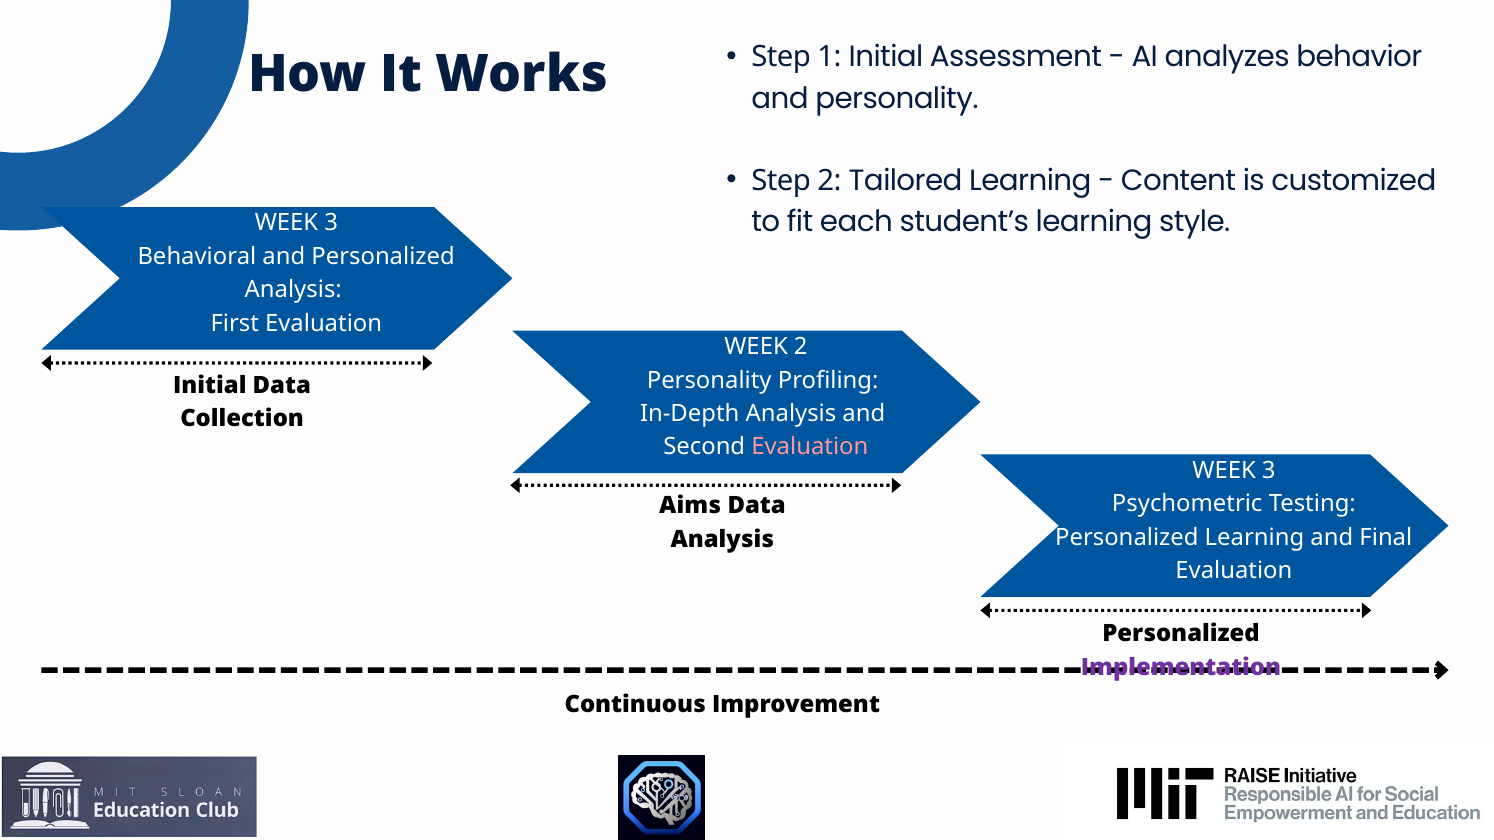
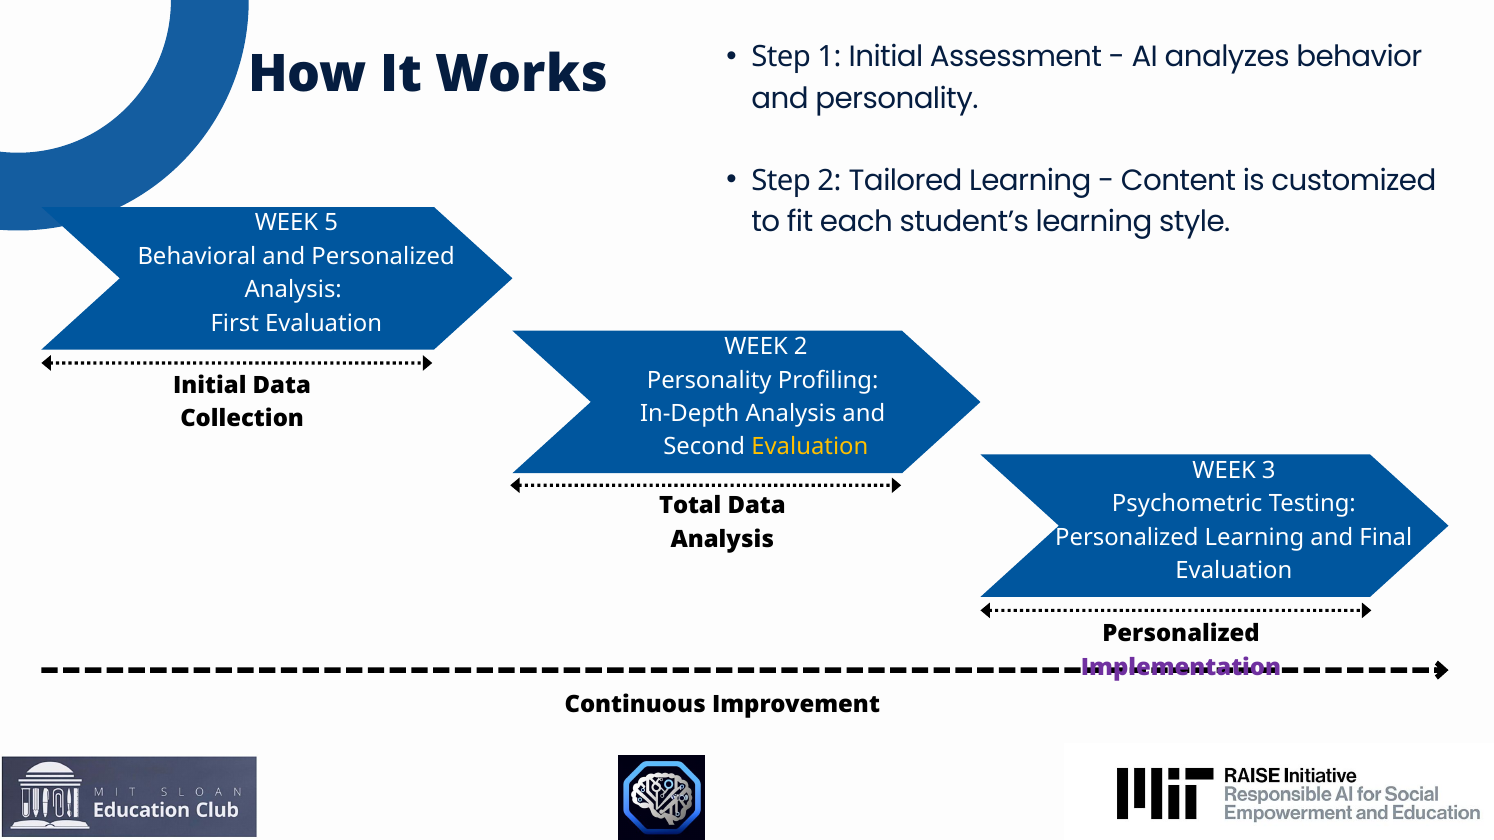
3: 3 -> 5 (331, 223)
Evaluation colour: pink -> yellow (810, 447)
Aims: Aims -> Total (690, 506)
